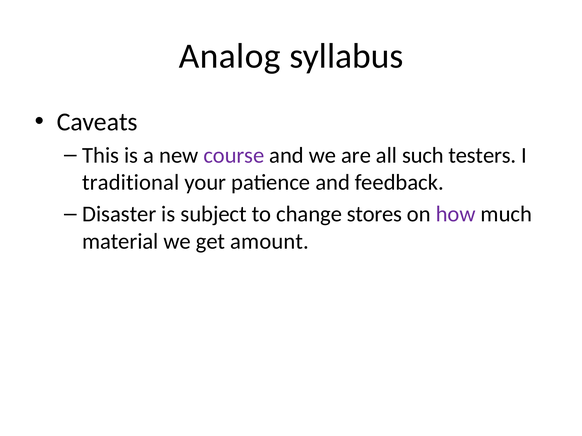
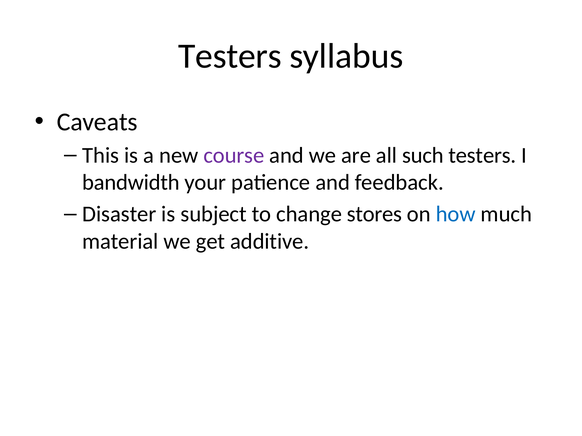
Analog: Analog -> Testers (230, 56)
traditional: traditional -> bandwidth (131, 183)
how colour: purple -> blue (456, 214)
amount: amount -> additive (270, 242)
